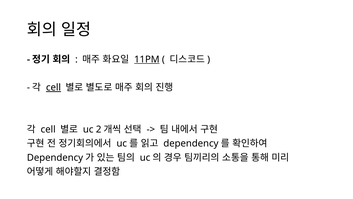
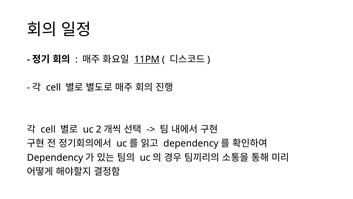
cell underline: present -> none (53, 87)
